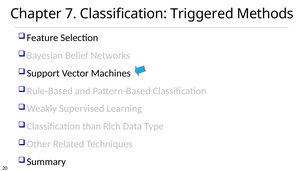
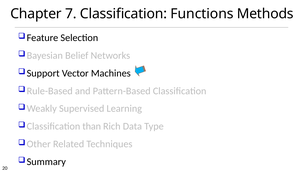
Triggered: Triggered -> Functions (202, 14)
